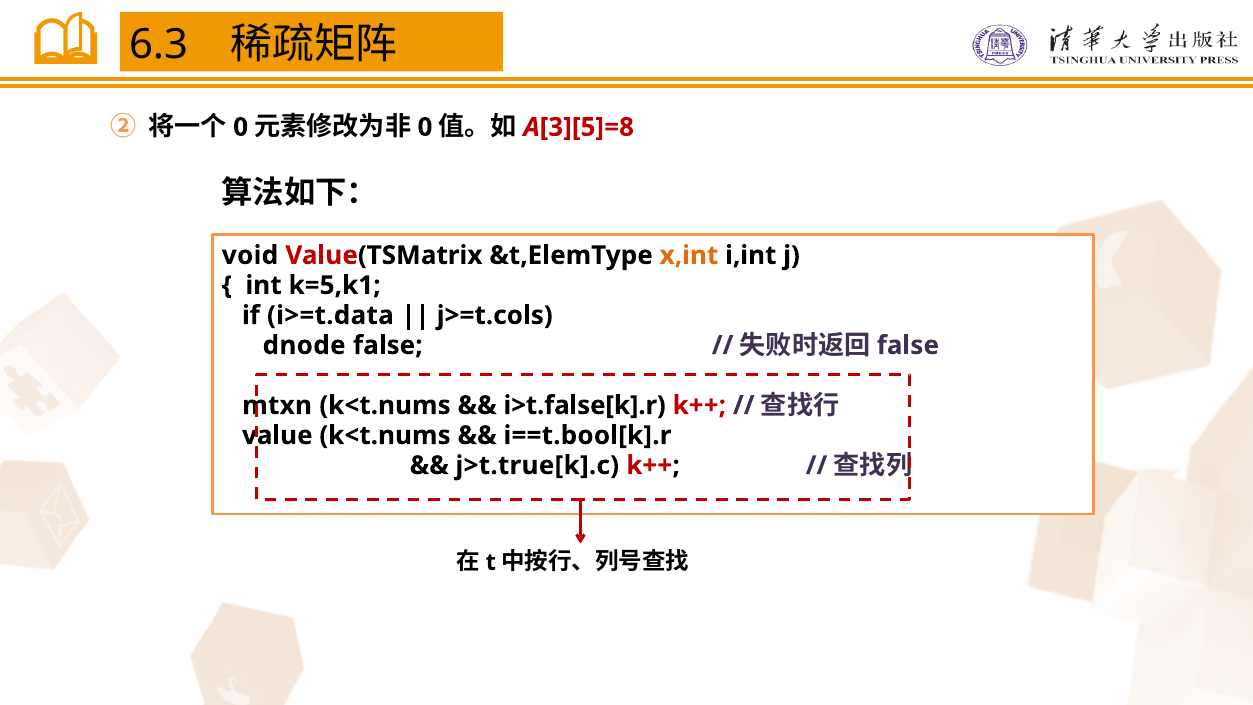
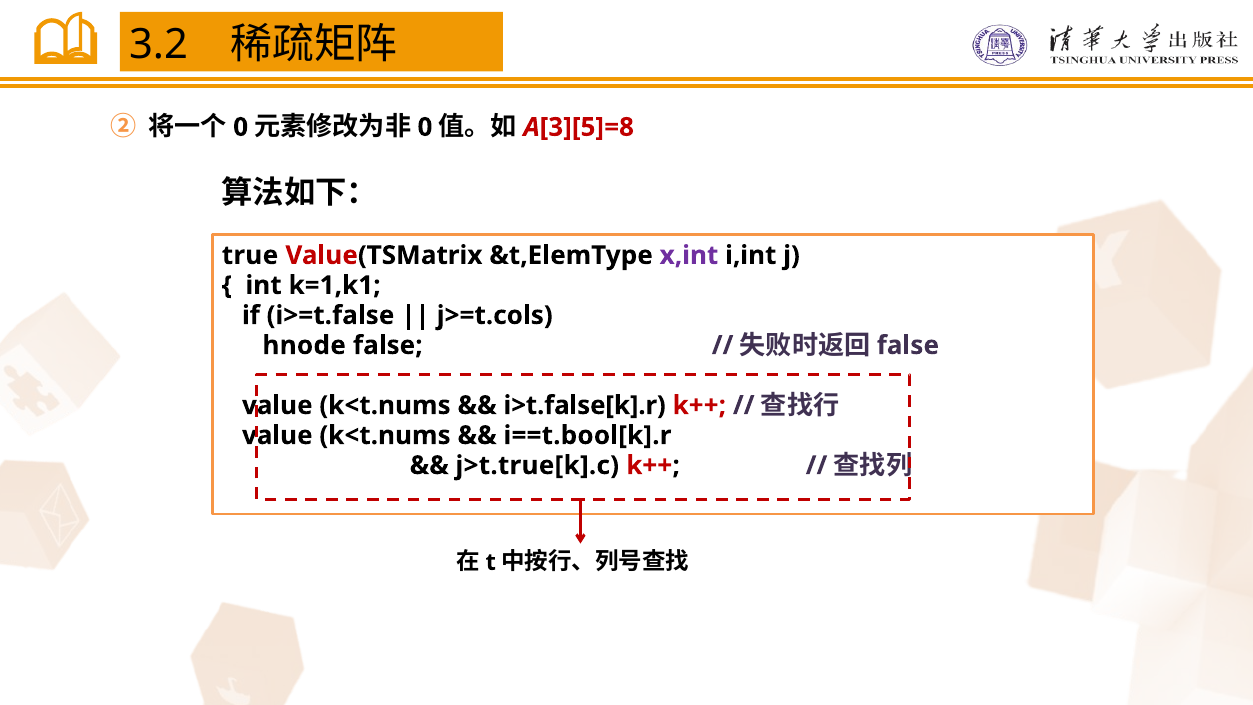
6.3: 6.3 -> 3.2 (158, 45)
void: void -> true (250, 255)
x,int colour: orange -> purple (689, 255)
k=5,k1: k=5,k1 -> k=1,k1 (335, 285)
i>=t.data: i>=t.data -> i>=t.false (330, 315)
dnode: dnode -> hnode (304, 345)
mtxn: mtxn -> value (277, 405)
